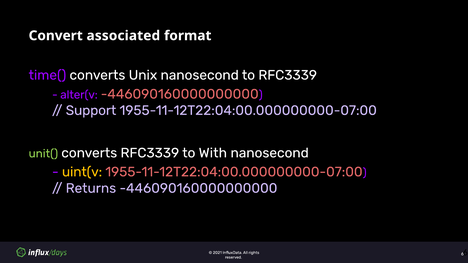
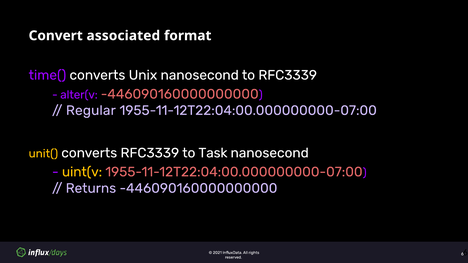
Support: Support -> Regular (91, 111)
unit( colour: light green -> yellow (43, 154)
With: With -> Task (213, 153)
